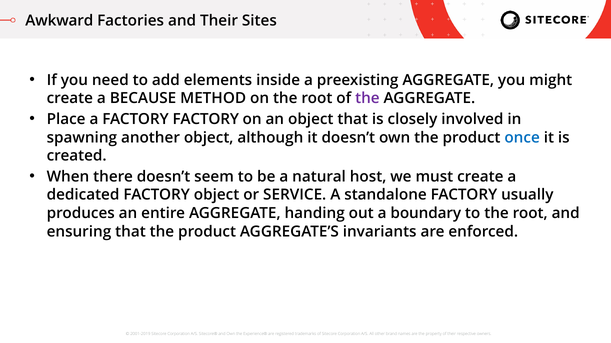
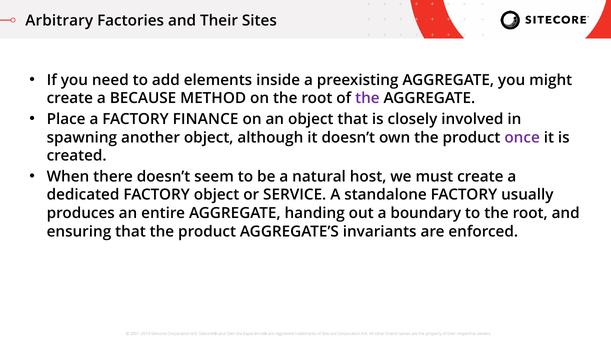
Awkward: Awkward -> Arbitrary (59, 21)
FACTORY FACTORY: FACTORY -> FINANCE (206, 119)
once colour: blue -> purple (522, 138)
